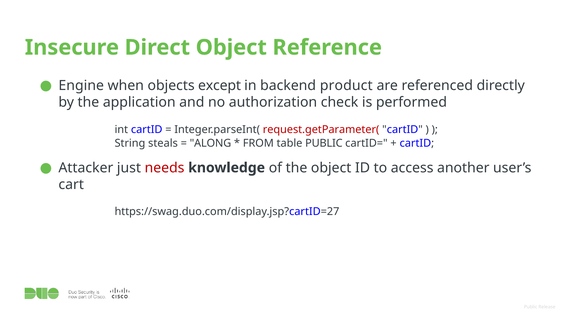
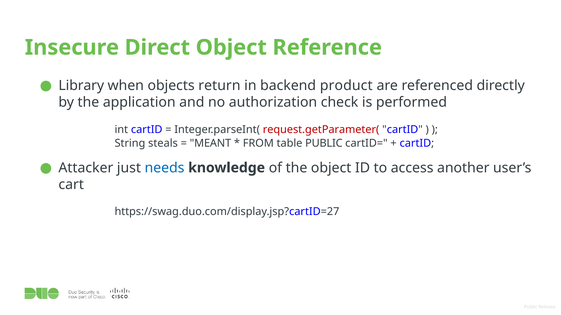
Engine: Engine -> Library (81, 86)
except: except -> return (219, 86)
ALONG: ALONG -> MEANT (210, 143)
needs colour: red -> blue (165, 168)
